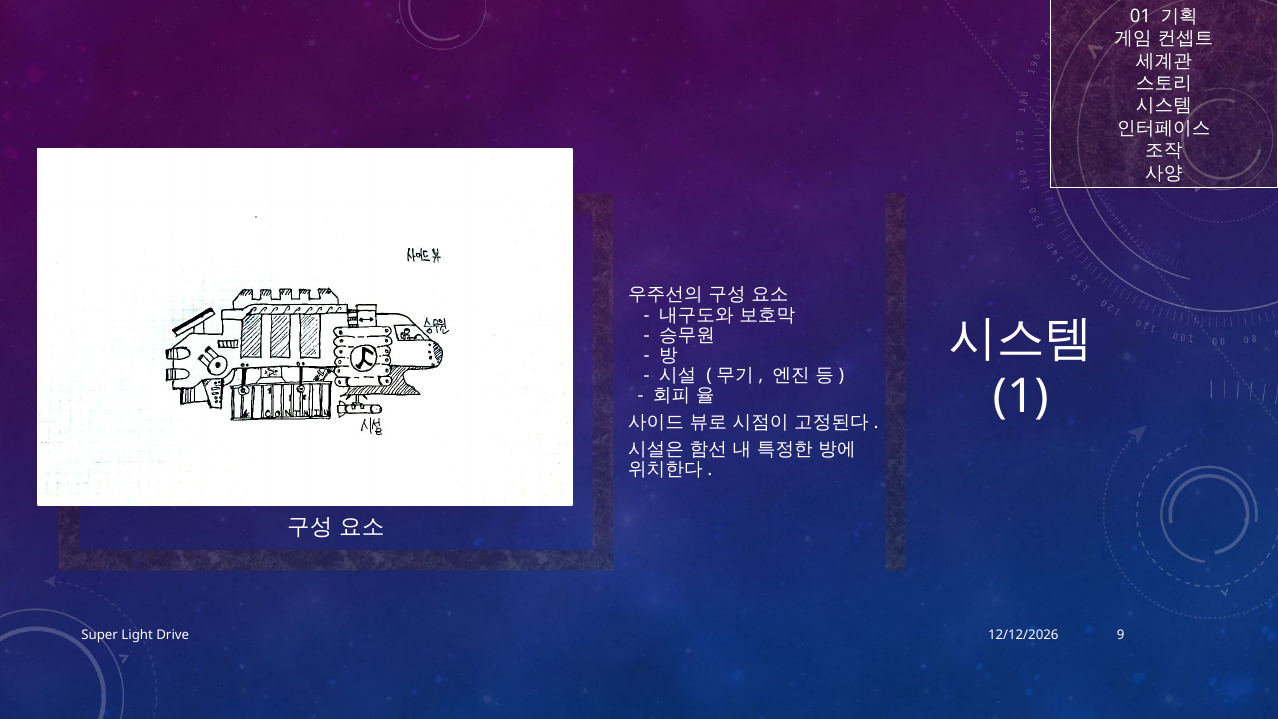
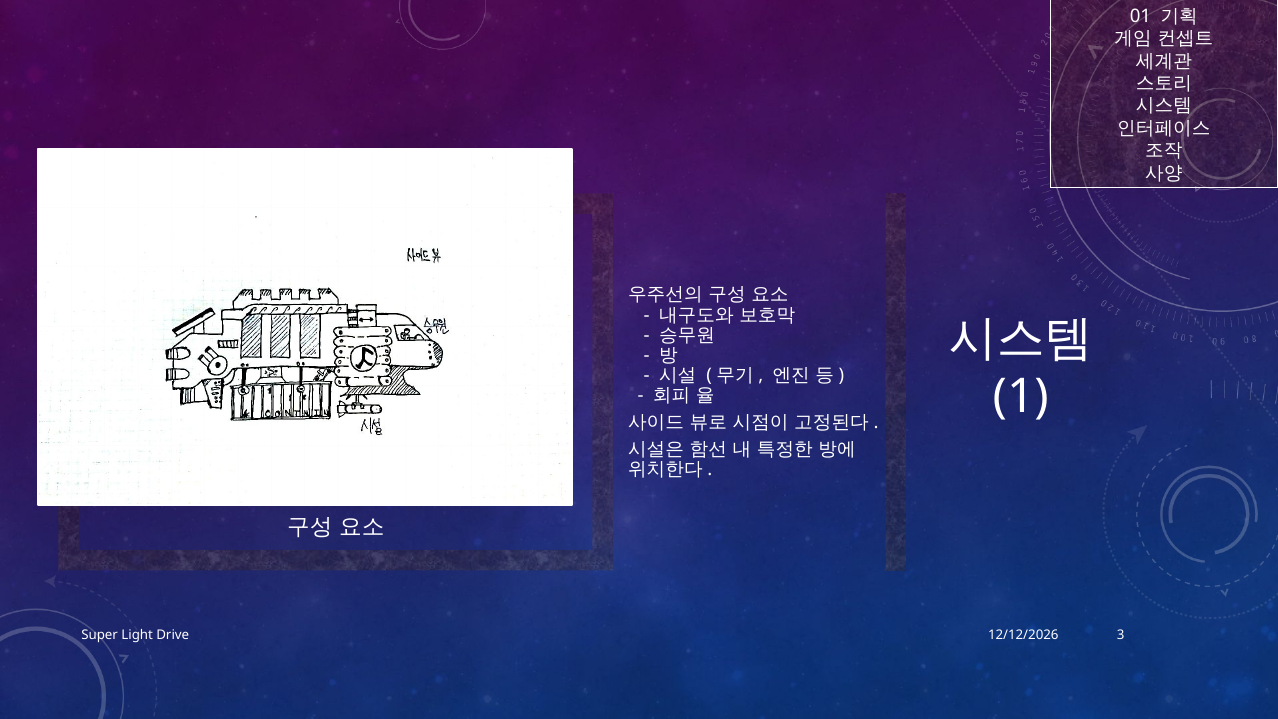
9: 9 -> 3 (1121, 635)
